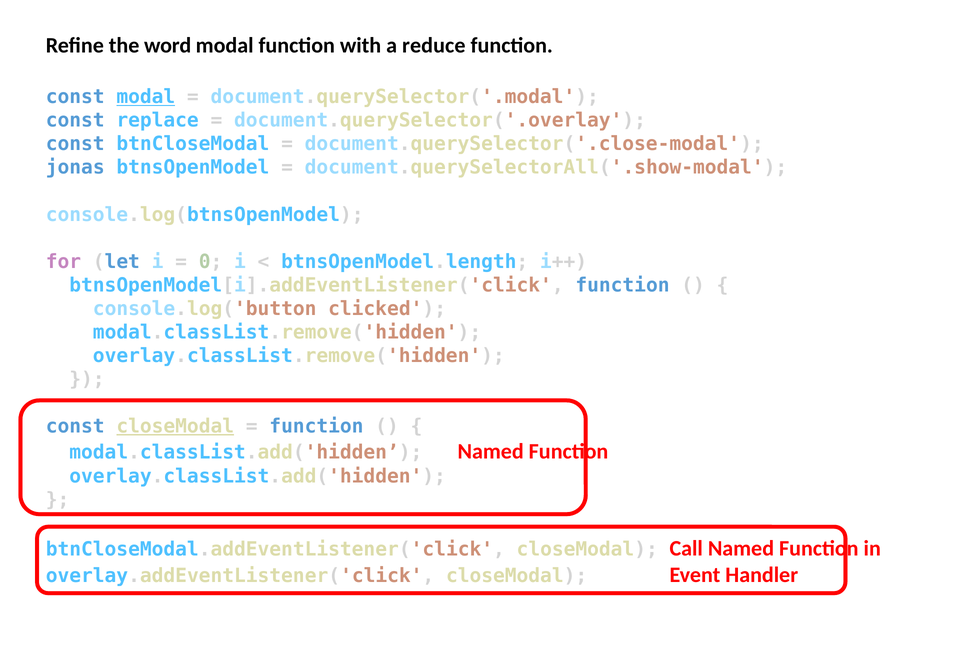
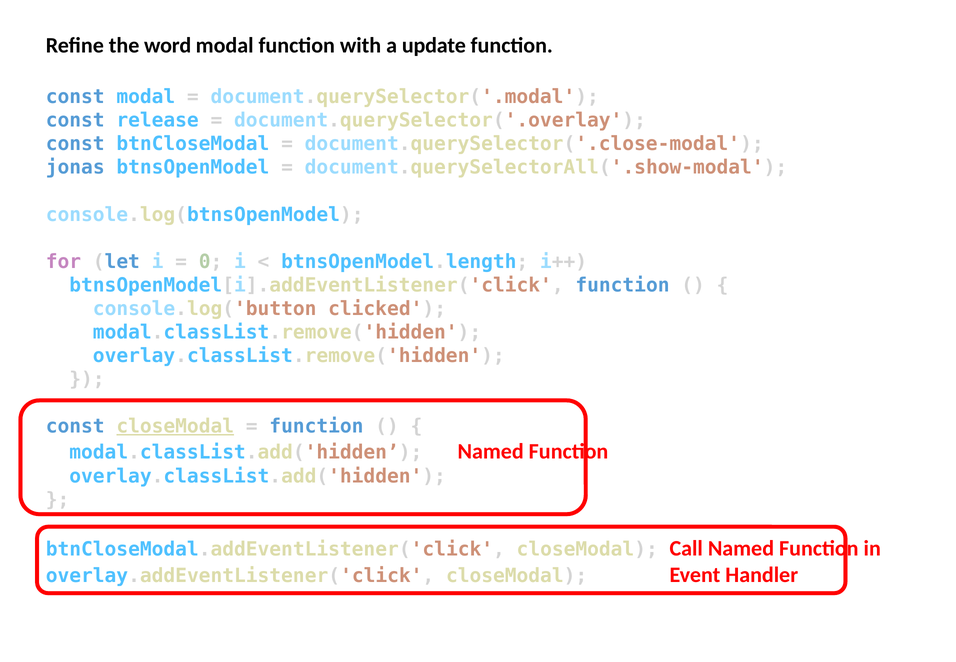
reduce: reduce -> update (434, 46)
modal underline: present -> none (146, 97)
replace: replace -> release (158, 120)
